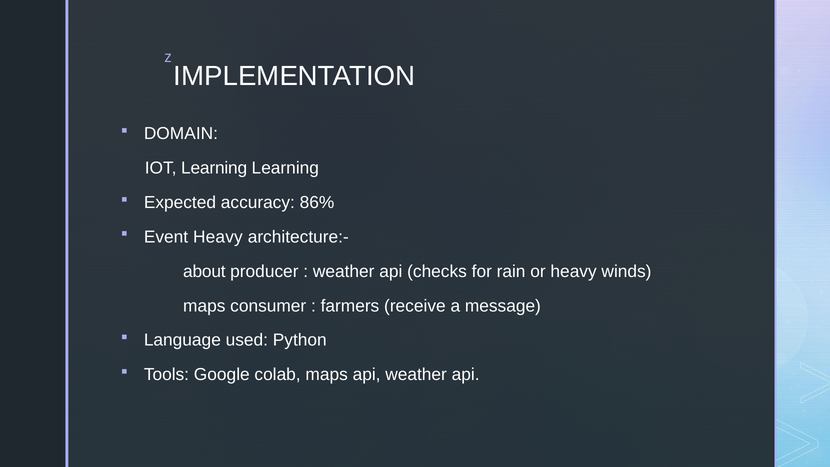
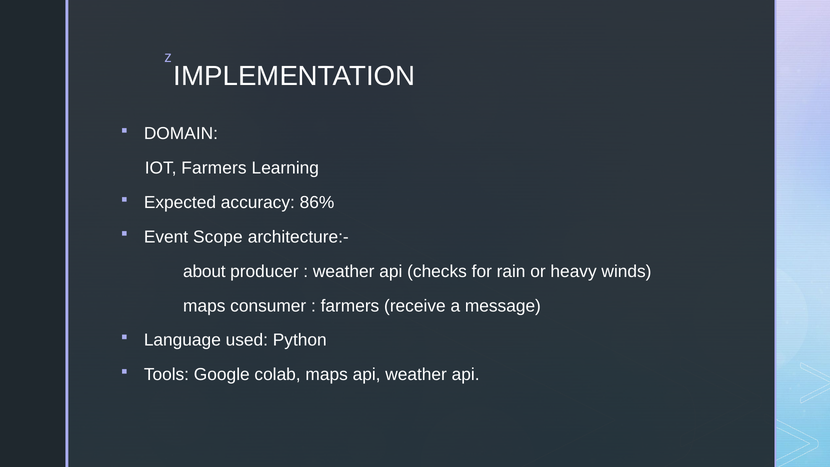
IOT Learning: Learning -> Farmers (214, 168)
Event Heavy: Heavy -> Scope (218, 237)
